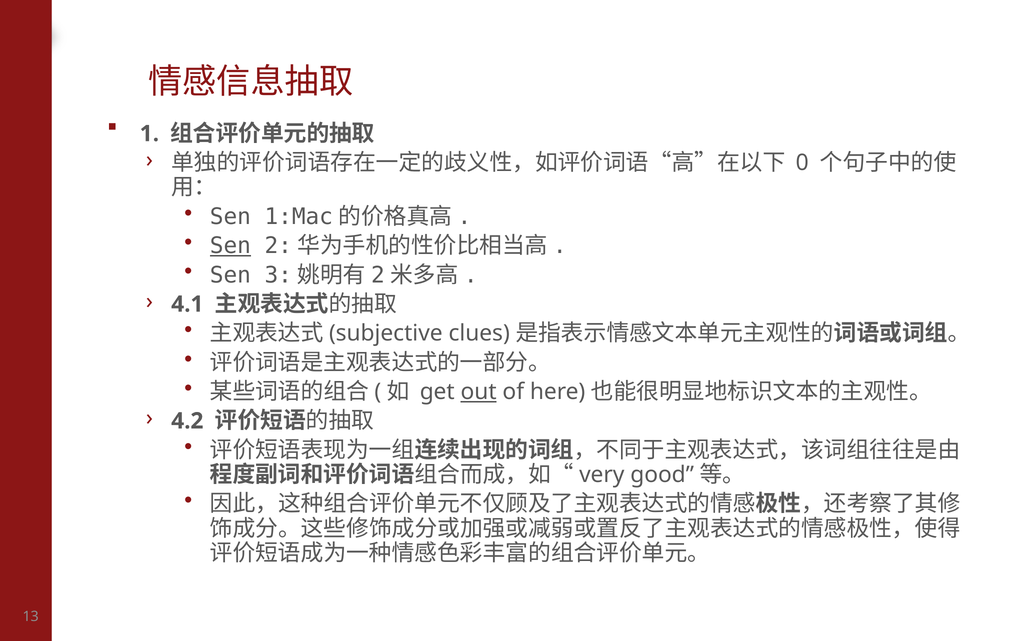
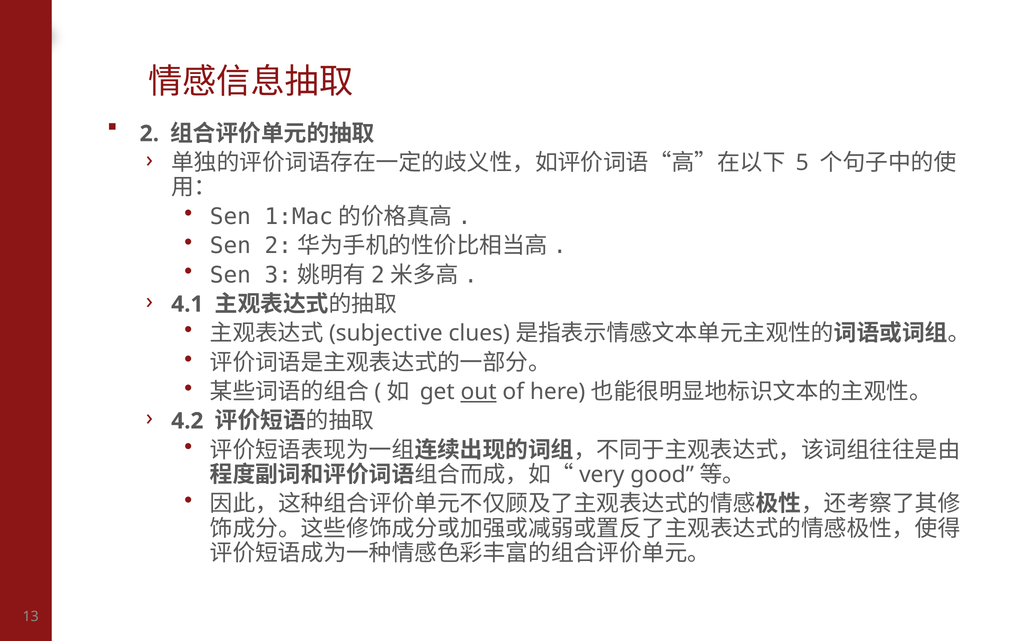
1: 1 -> 2 (149, 134)
0: 0 -> 5 (802, 163)
Sen underline: present -> none (230, 246)
